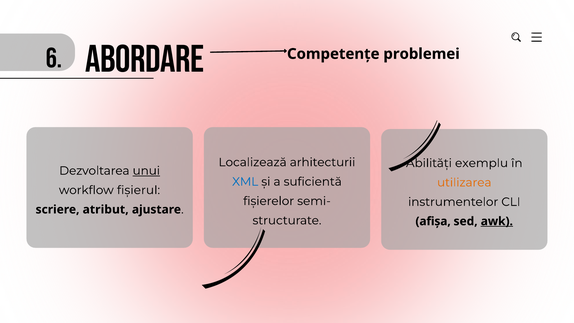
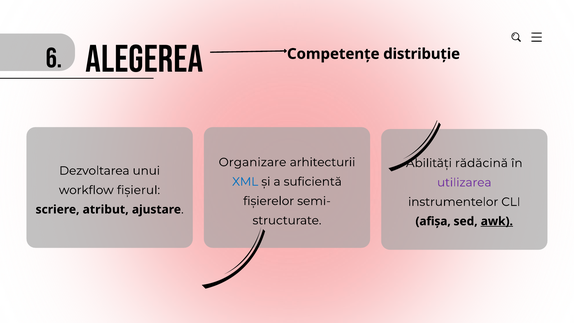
abordare: abordare -> alegerea (144, 59)
problemei: problemei -> distribuție (422, 54)
Localizează: Localizează -> Organizare (253, 162)
exemplu: exemplu -> rădăcină (481, 163)
unui underline: present -> none (146, 171)
utilizarea colour: orange -> purple (464, 182)
